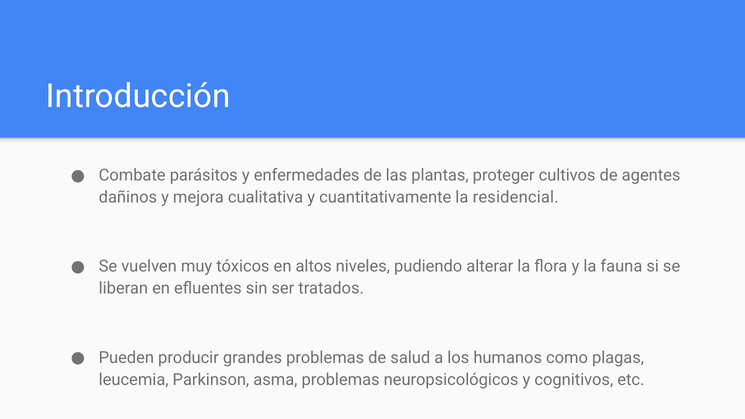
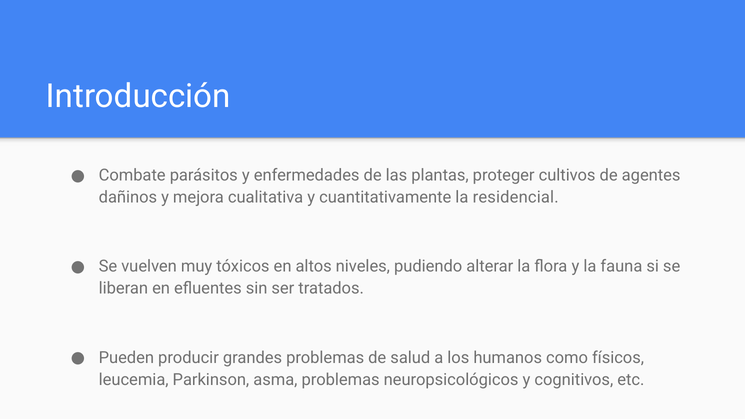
plagas: plagas -> físicos (618, 358)
